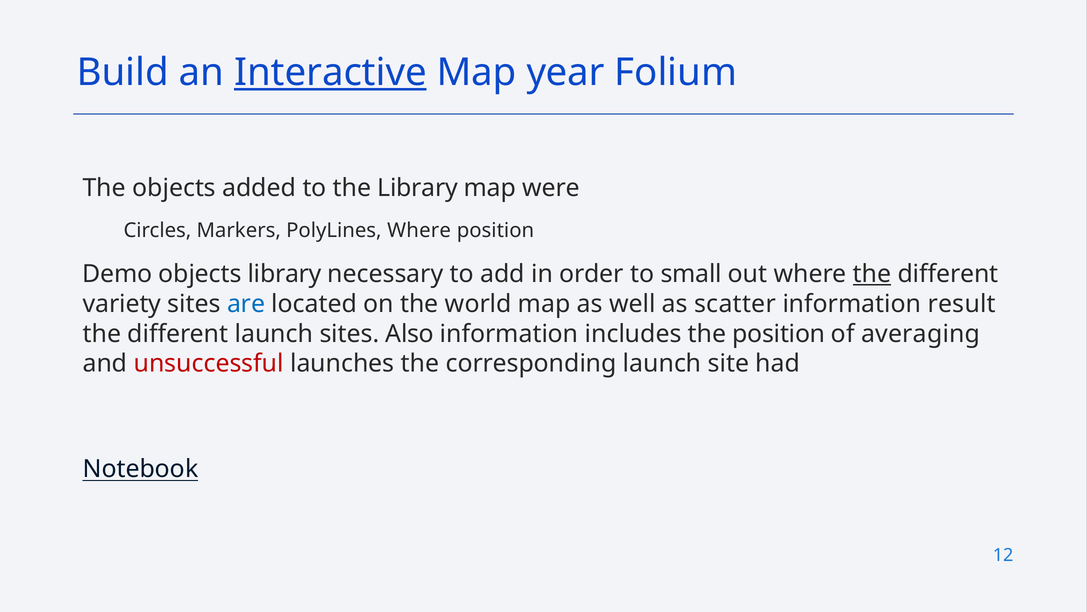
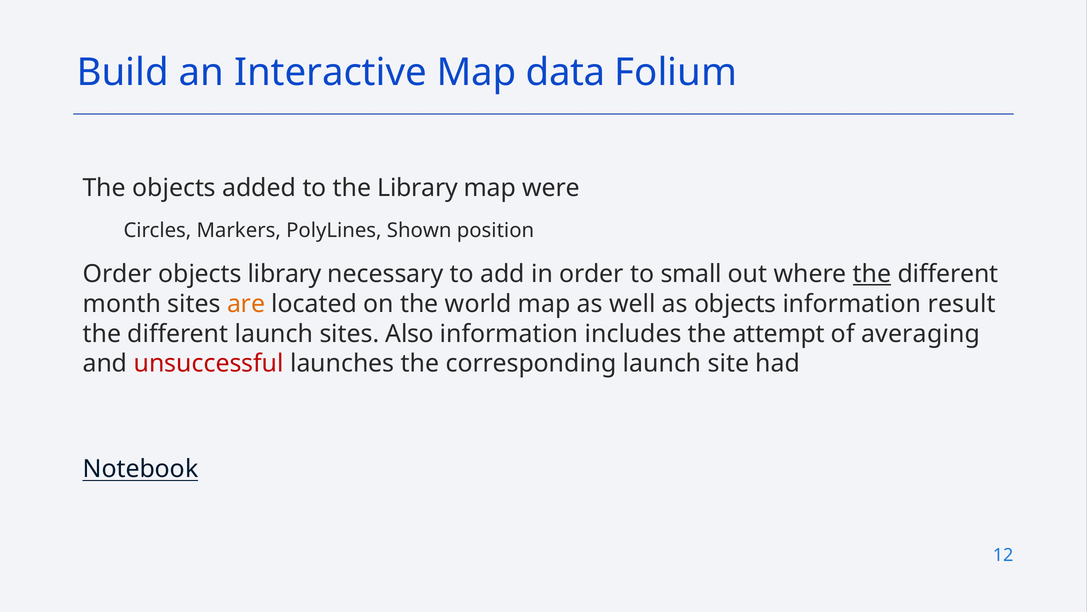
Interactive underline: present -> none (330, 73)
year: year -> data (566, 73)
PolyLines Where: Where -> Shown (419, 231)
Demo: Demo -> Order (117, 274)
variety: variety -> month (122, 304)
are colour: blue -> orange (246, 304)
as scatter: scatter -> objects (735, 304)
the position: position -> attempt (779, 334)
